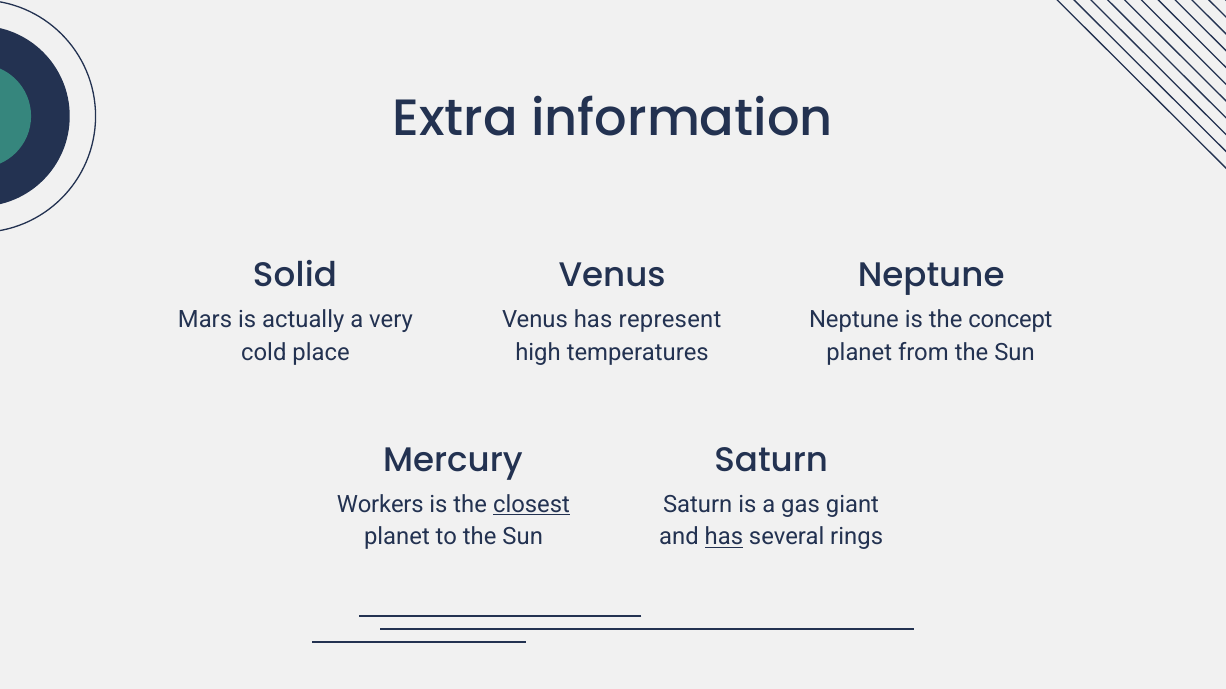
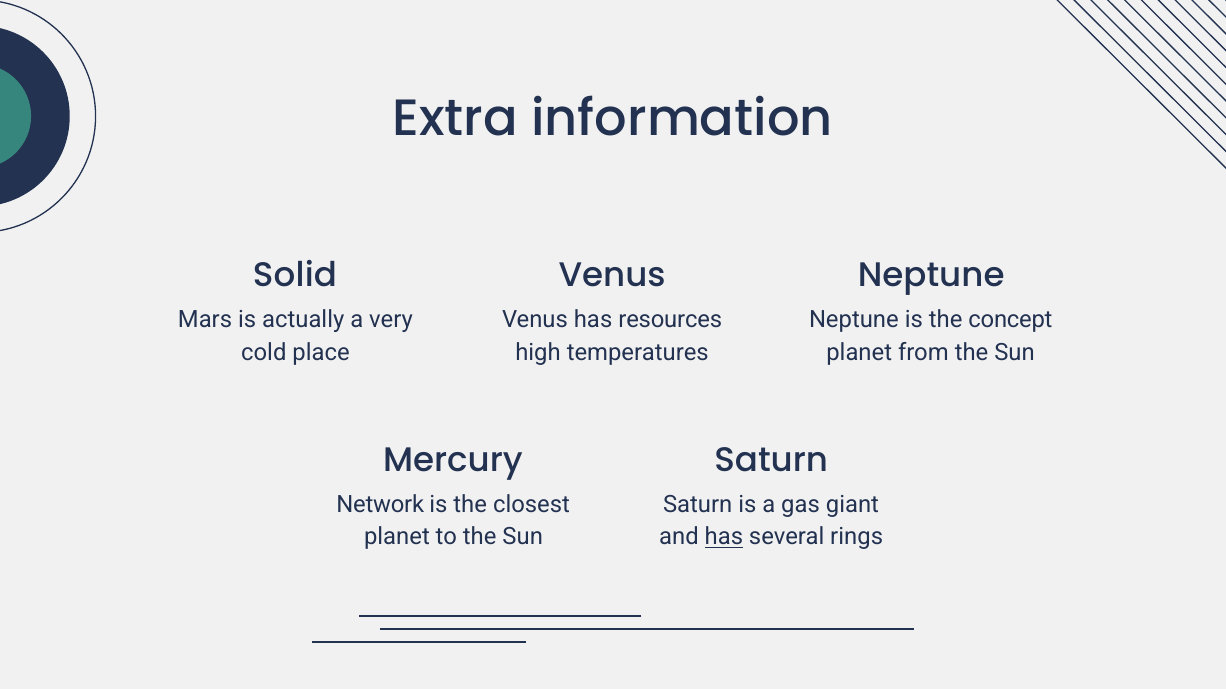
represent: represent -> resources (670, 320)
Workers: Workers -> Network (380, 505)
closest underline: present -> none (532, 505)
